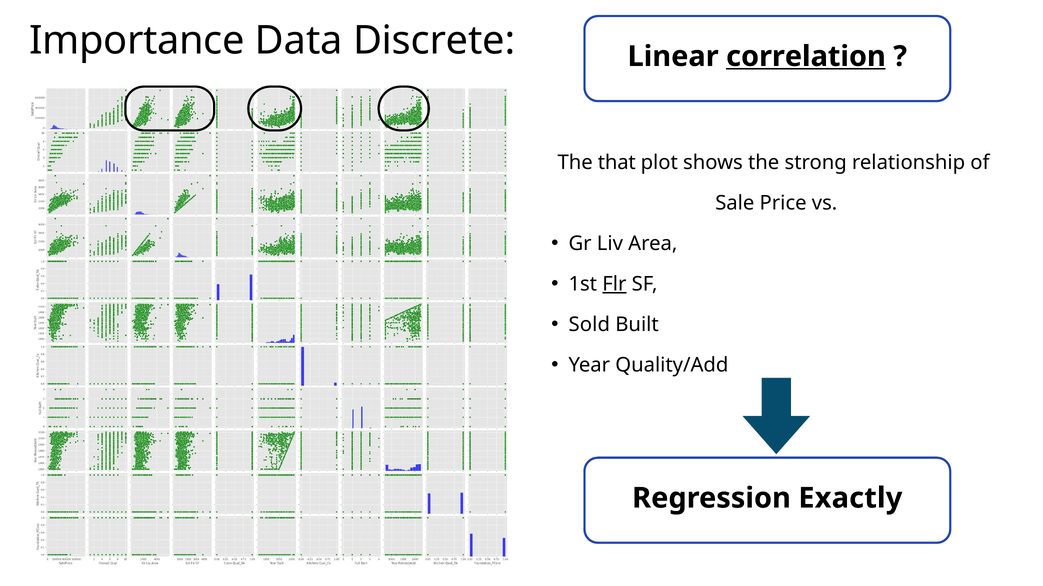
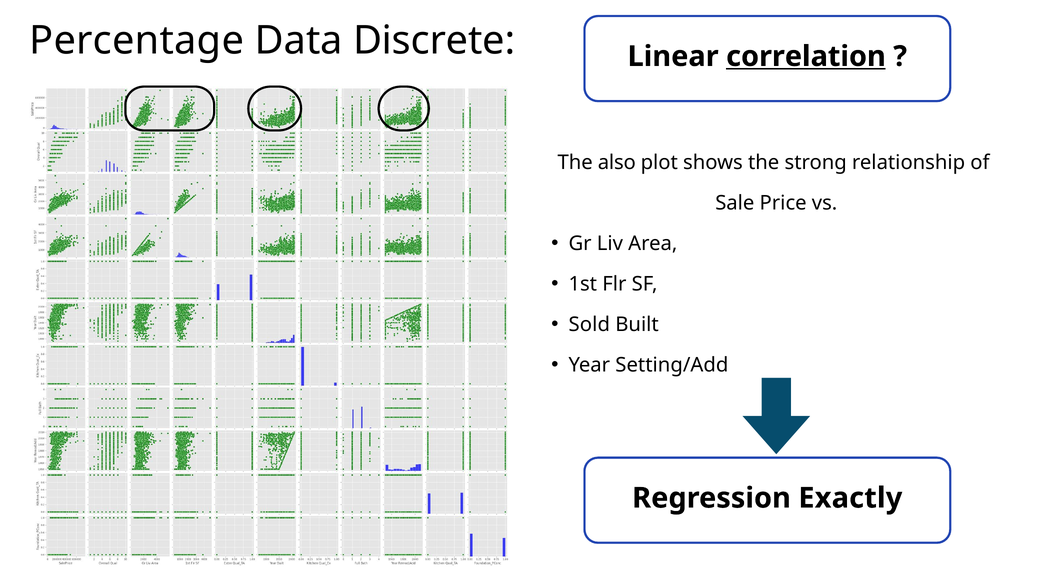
Importance: Importance -> Percentage (137, 41)
that: that -> also (617, 163)
Flr underline: present -> none (614, 284)
Quality/Add: Quality/Add -> Setting/Add (672, 365)
